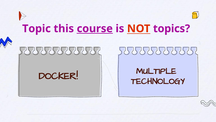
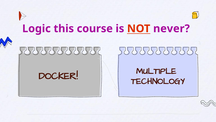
Topic: Topic -> Logic (36, 29)
course underline: present -> none (95, 29)
topics: topics -> never (171, 29)
